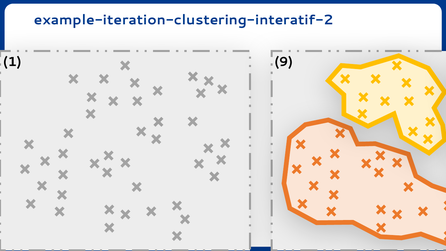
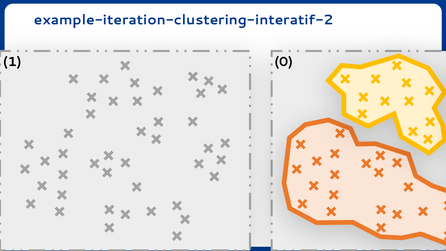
9: 9 -> 0 (284, 62)
